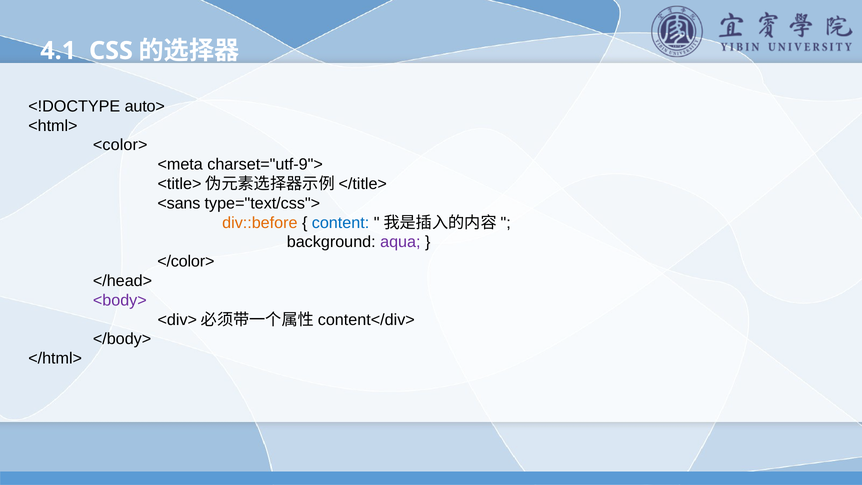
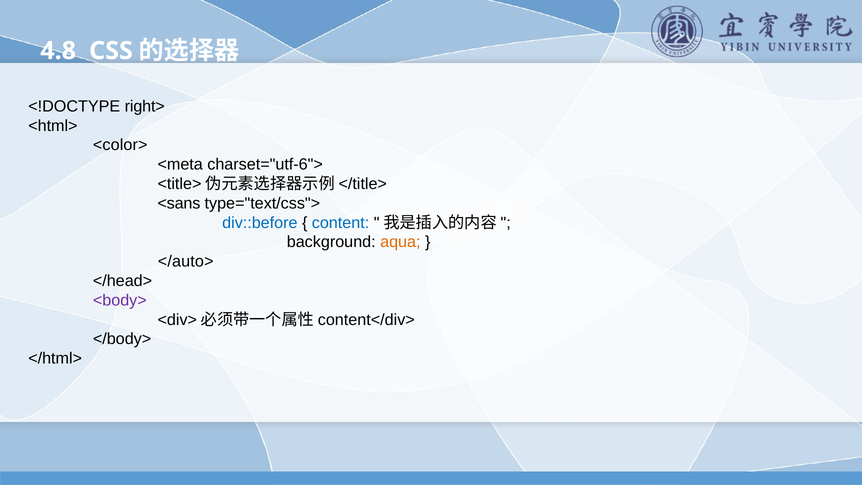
4.1: 4.1 -> 4.8 (58, 51)
auto>: auto> -> right> (145, 106)
charset="utf-9">: charset="utf-9"> -> charset="utf-6"> (265, 164)
div::before colour: orange -> blue (260, 223)
aqua colour: purple -> orange (400, 242)
</color>: </color> -> </auto> (186, 261)
